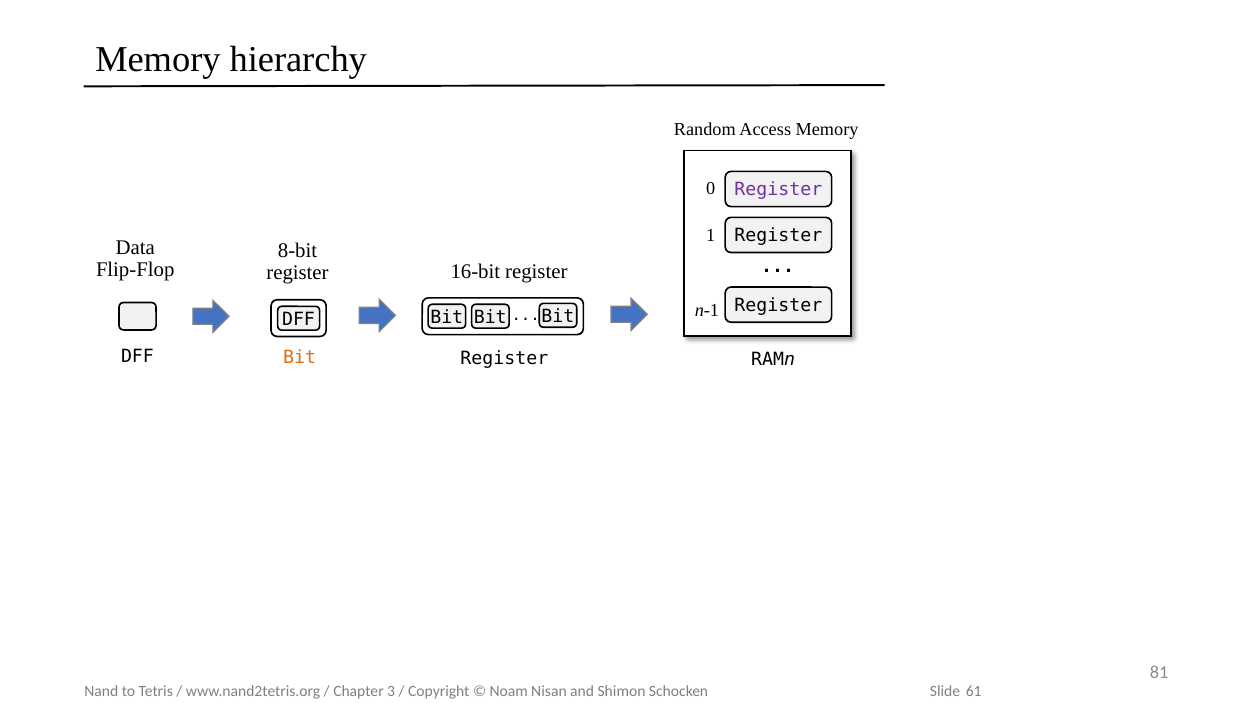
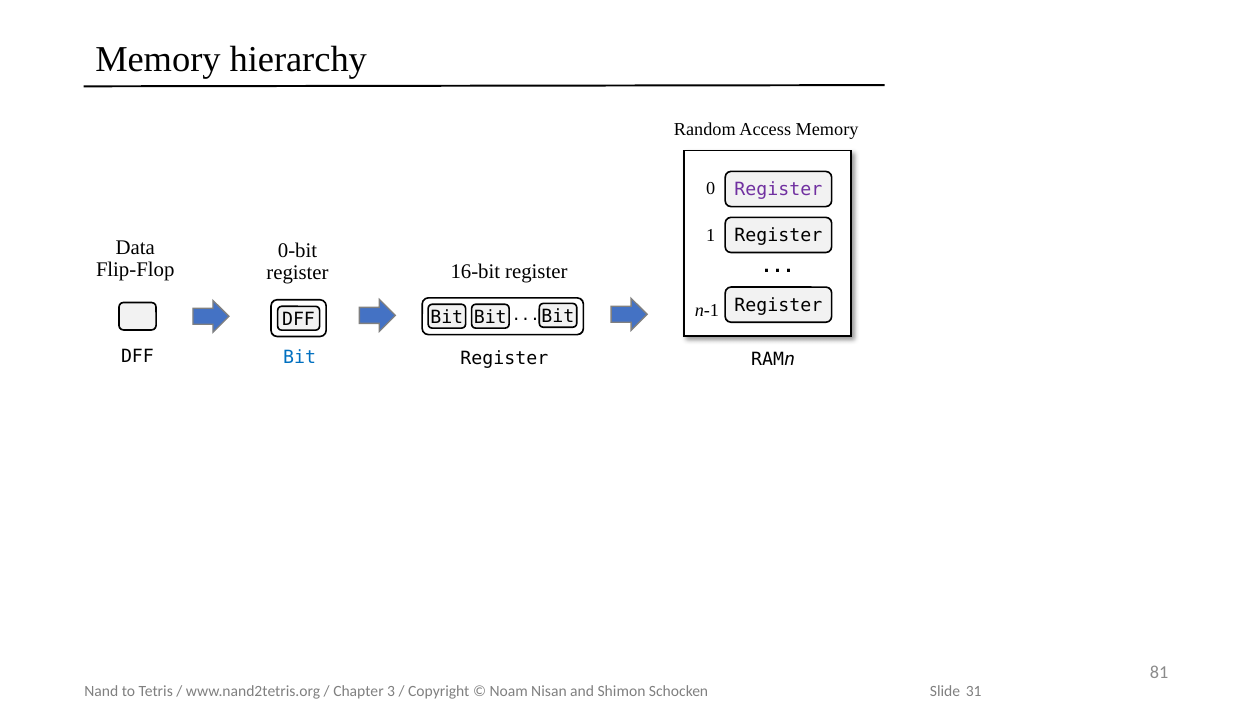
8-bit: 8-bit -> 0-bit (297, 251)
Bit colour: orange -> blue (300, 357)
61: 61 -> 31 (974, 691)
